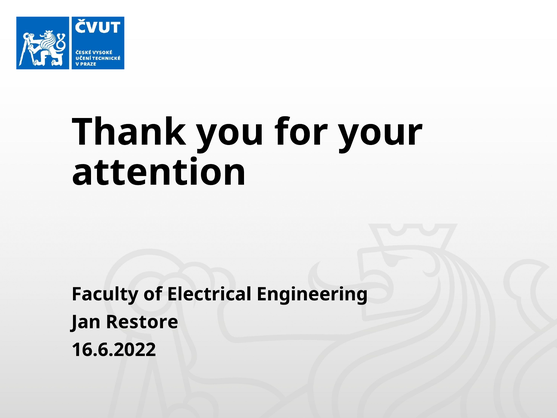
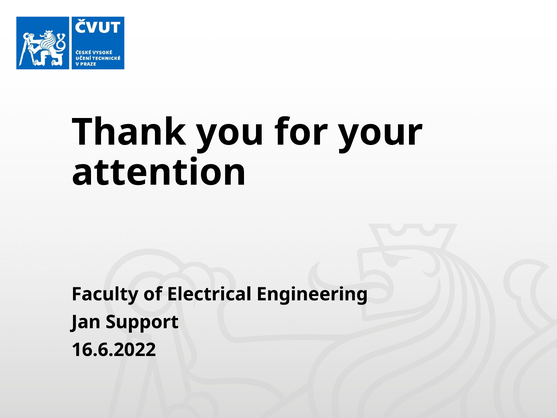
Restore: Restore -> Support (142, 322)
